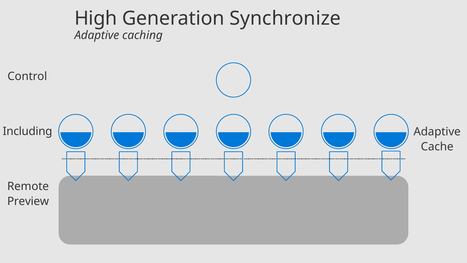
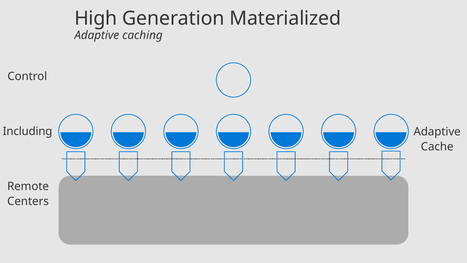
Synchronize: Synchronize -> Materialized (285, 18)
Preview: Preview -> Centers (28, 201)
